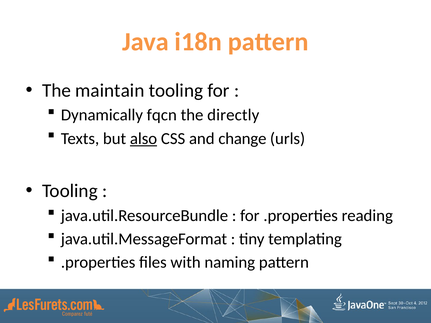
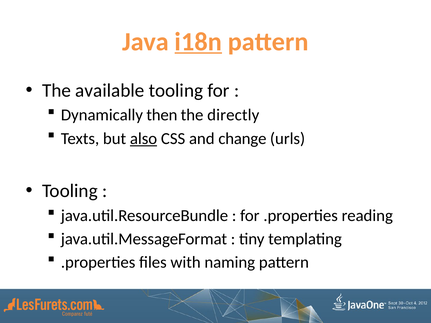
i18n underline: none -> present (198, 42)
maintain: maintain -> available (110, 90)
fqcn: fqcn -> then (162, 115)
